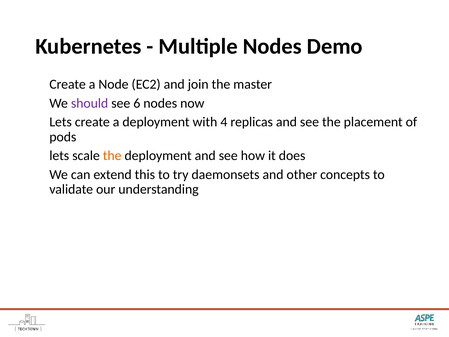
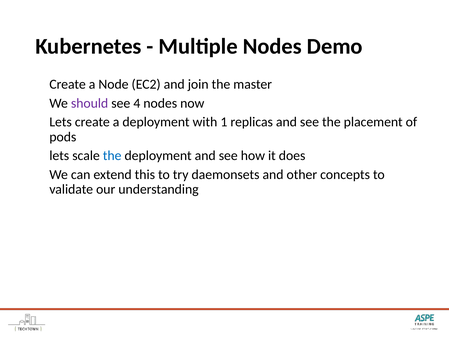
6: 6 -> 4 (137, 103)
4: 4 -> 1 (224, 122)
the colour: orange -> blue (112, 156)
